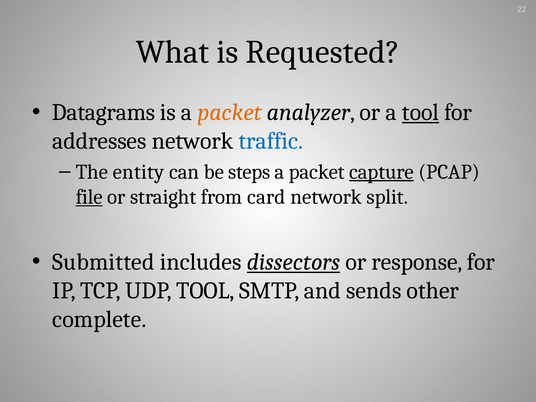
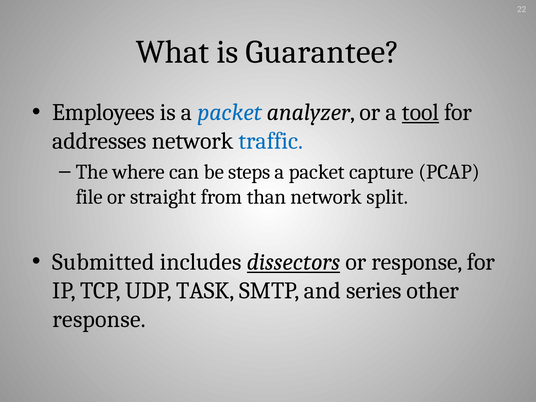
Requested: Requested -> Guarantee (322, 52)
Datagrams: Datagrams -> Employees (104, 112)
packet colour: orange -> blue (230, 112)
entity: entity -> where (139, 172)
capture underline: present -> none (382, 172)
file underline: present -> none (89, 197)
card: card -> than (266, 197)
UDP TOOL: TOOL -> TASK (205, 291)
sends: sends -> series (374, 291)
complete: complete -> response (99, 319)
